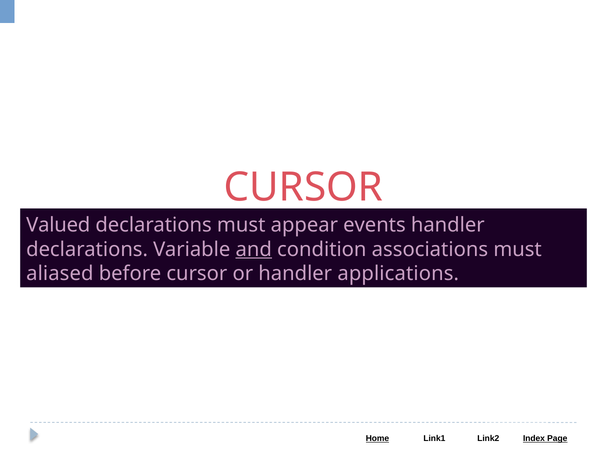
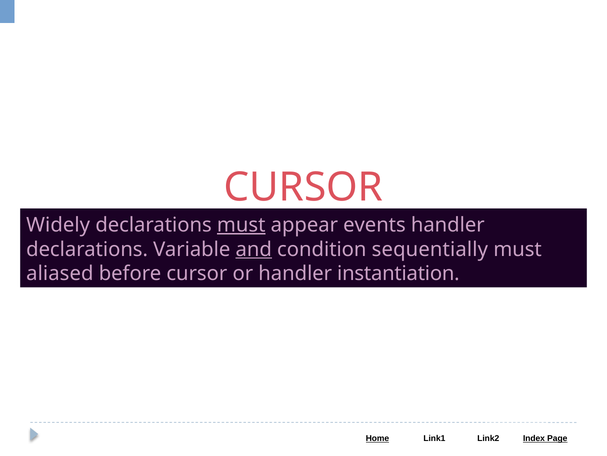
Valued: Valued -> Widely (58, 225)
must underline: none -> present (241, 225)
associations: associations -> sequentially (430, 249)
applications: applications -> instantiation (398, 273)
